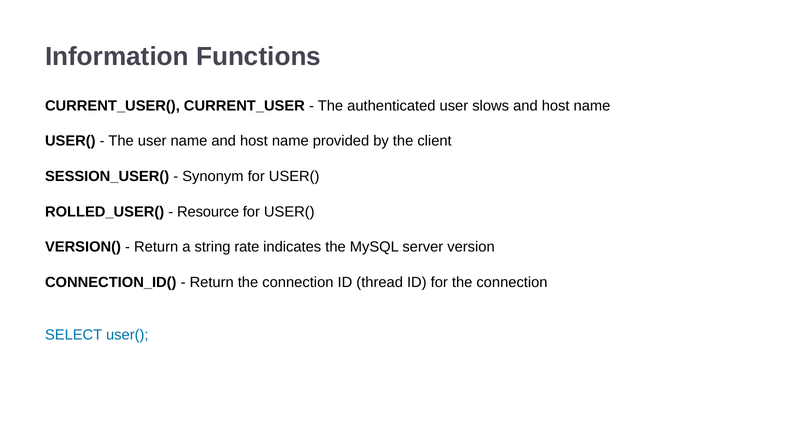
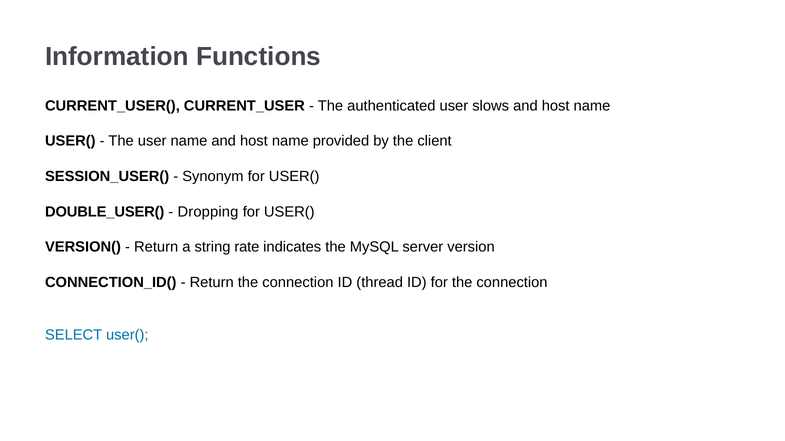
ROLLED_USER(: ROLLED_USER( -> DOUBLE_USER( (105, 212)
Resource: Resource -> Dropping (208, 212)
